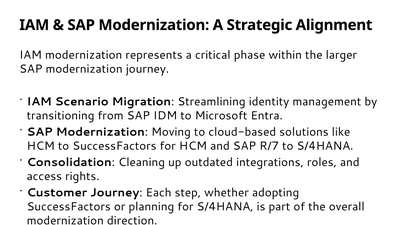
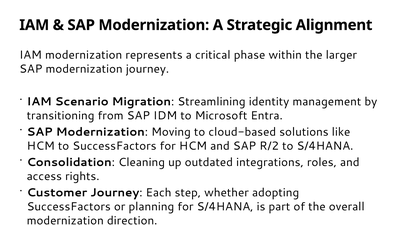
R/7: R/7 -> R/2 (269, 146)
